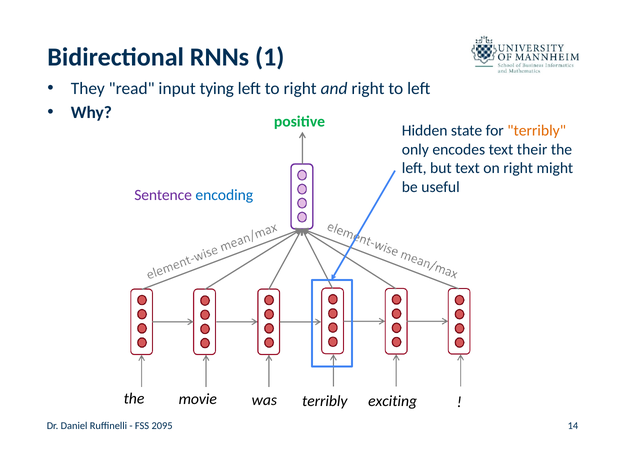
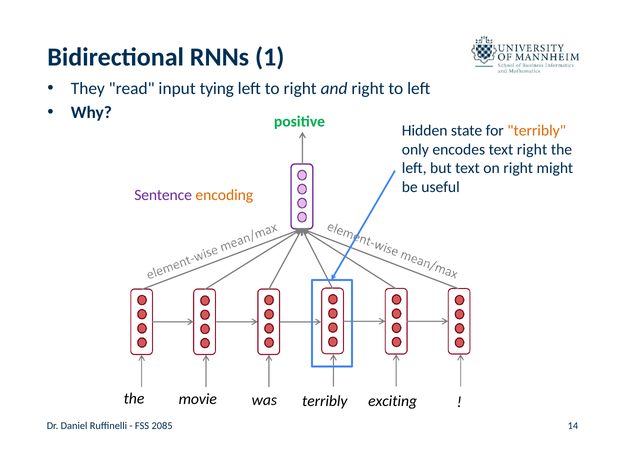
text their: their -> right (532, 150)
encoding colour: blue -> orange (224, 196)
2095: 2095 -> 2085 (162, 426)
